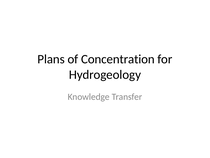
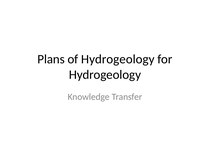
of Concentration: Concentration -> Hydrogeology (118, 59)
